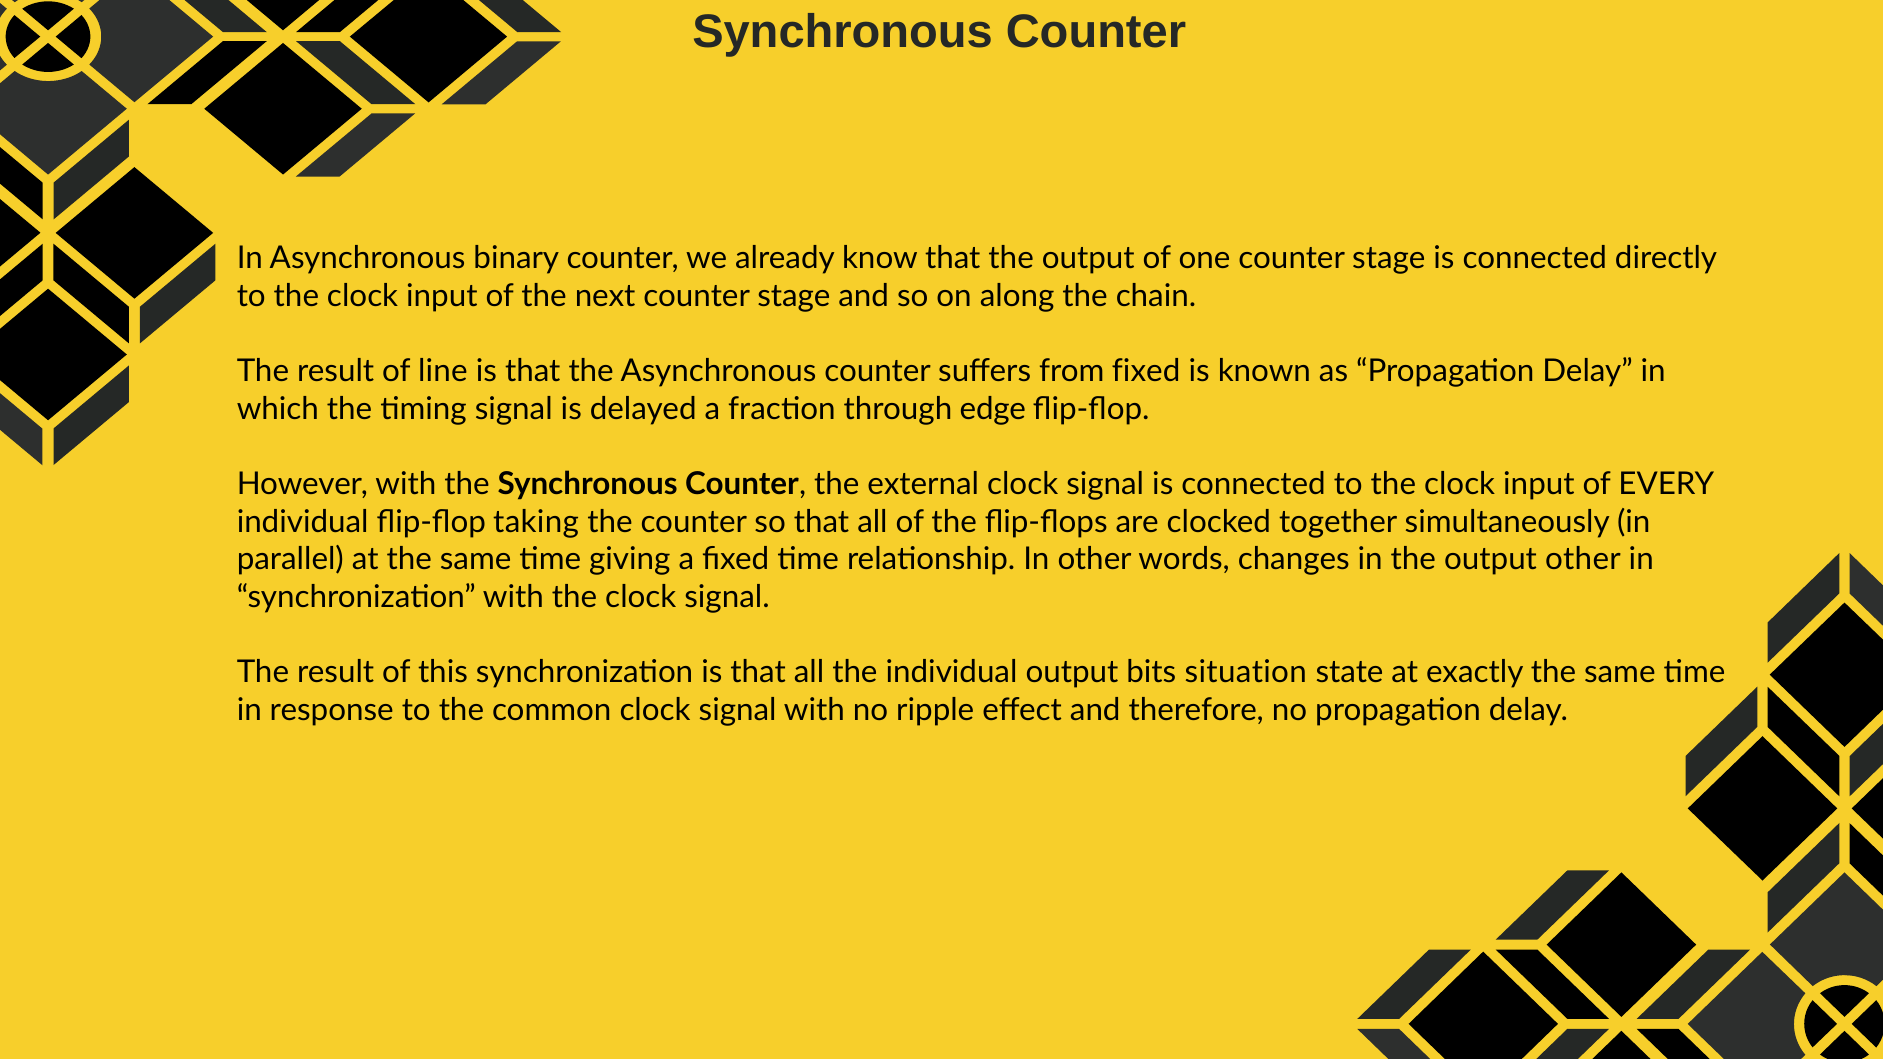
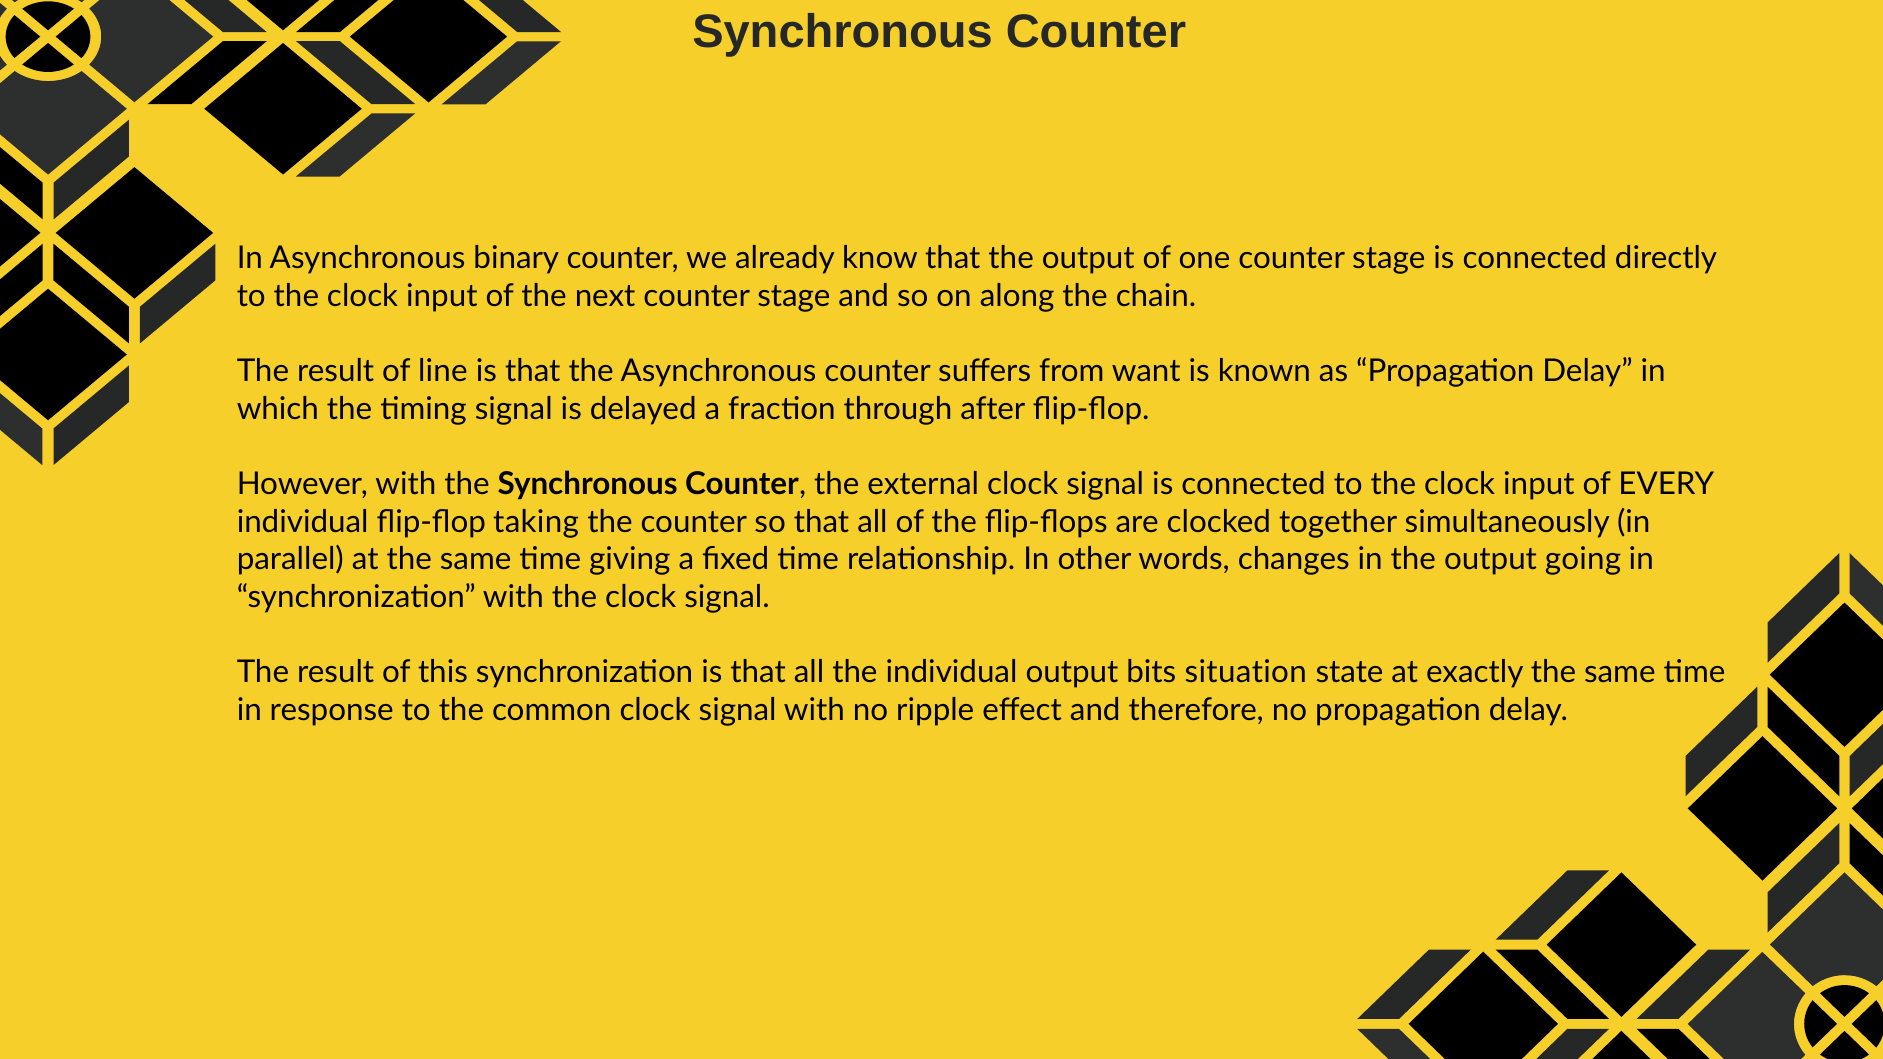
from fixed: fixed -> want (1146, 371)
edge: edge -> after (993, 409)
output other: other -> going (1583, 560)
